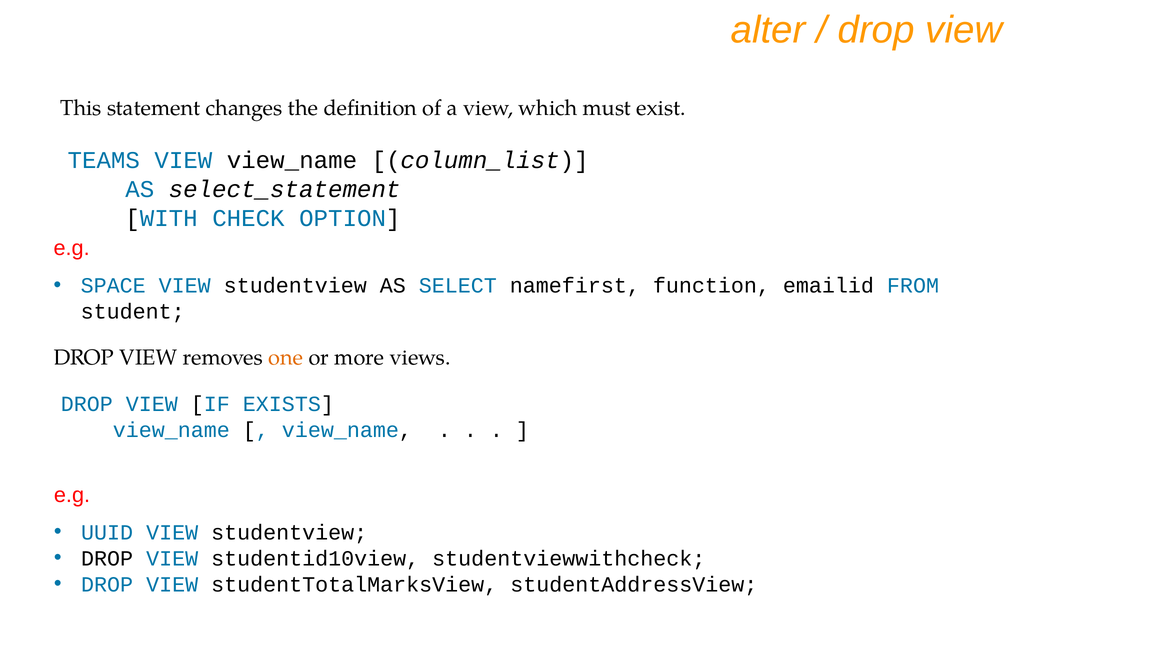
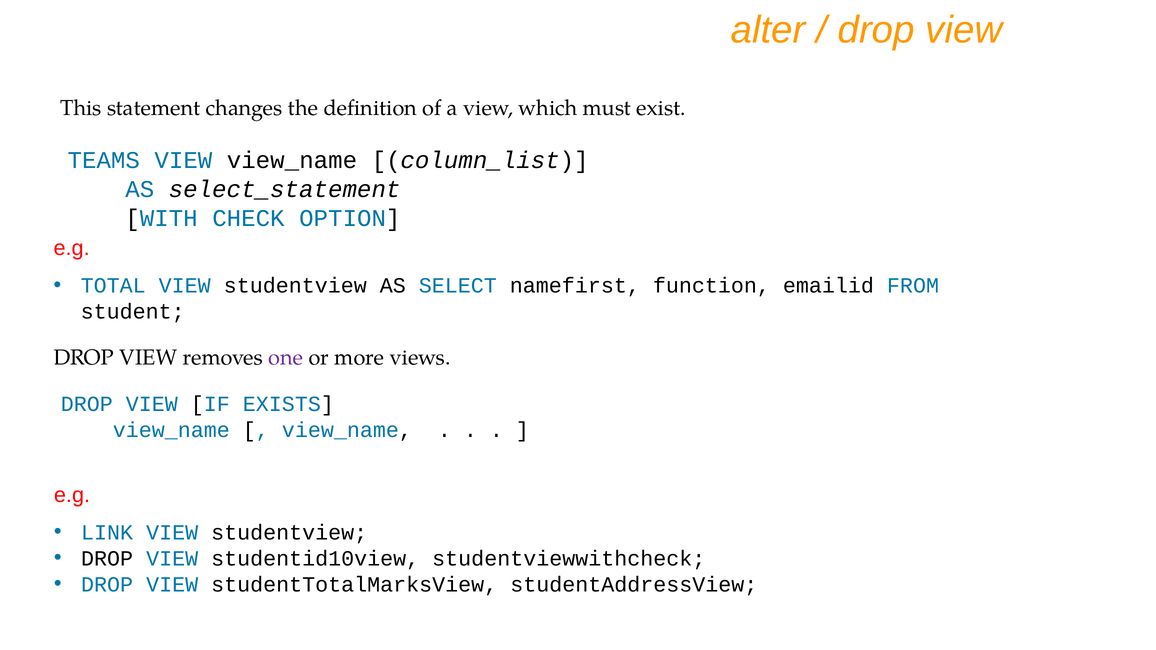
SPACE: SPACE -> TOTAL (113, 286)
one colour: orange -> purple (286, 358)
UUID: UUID -> LINK (107, 533)
